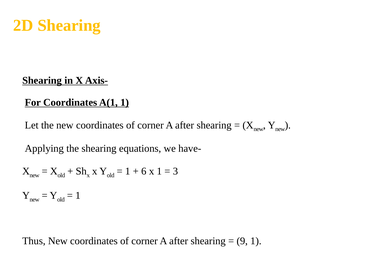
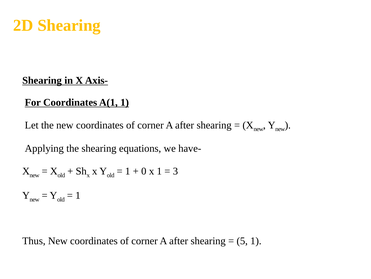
6: 6 -> 0 (144, 171)
9: 9 -> 5 (242, 240)
